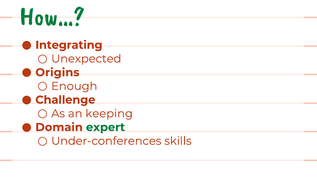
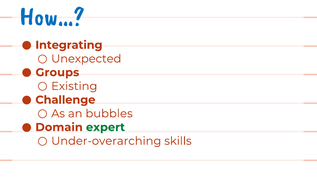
How… colour: green -> blue (52, 17)
Origins: Origins -> Groups (57, 73)
Enough: Enough -> Existing (74, 86)
keeping: keeping -> bubbles (109, 114)
Under-conferences: Under-conferences -> Under-overarching (106, 141)
